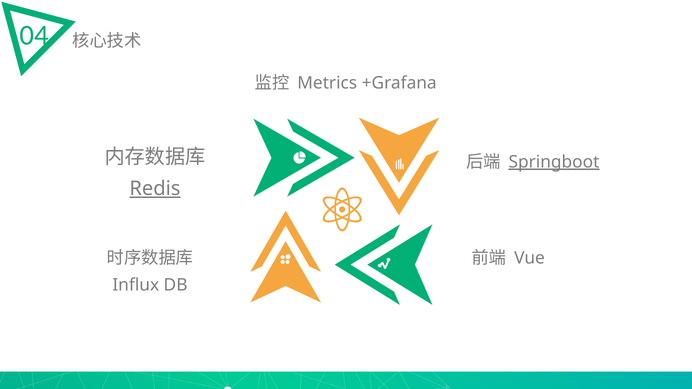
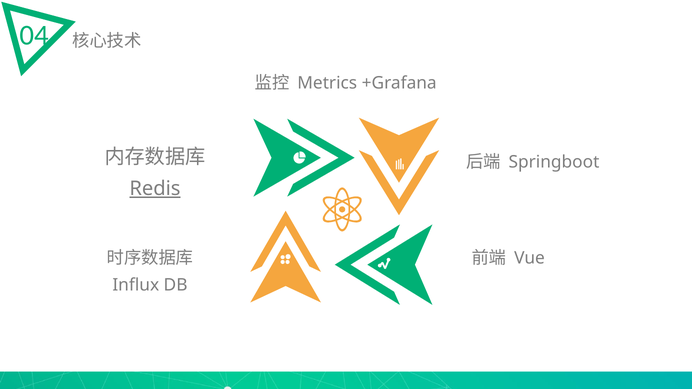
Springboot underline: present -> none (554, 162)
